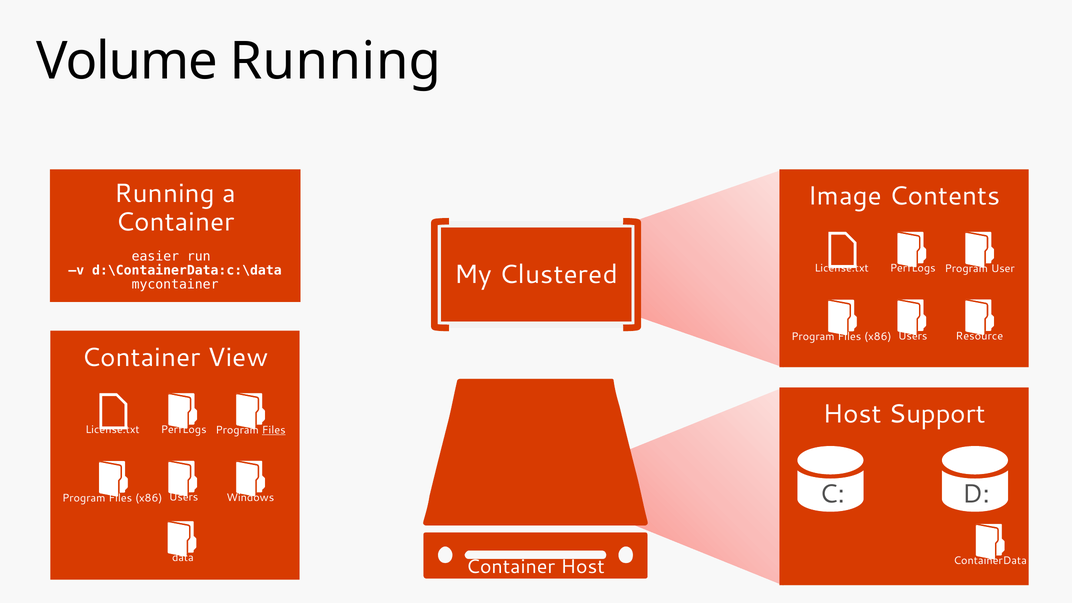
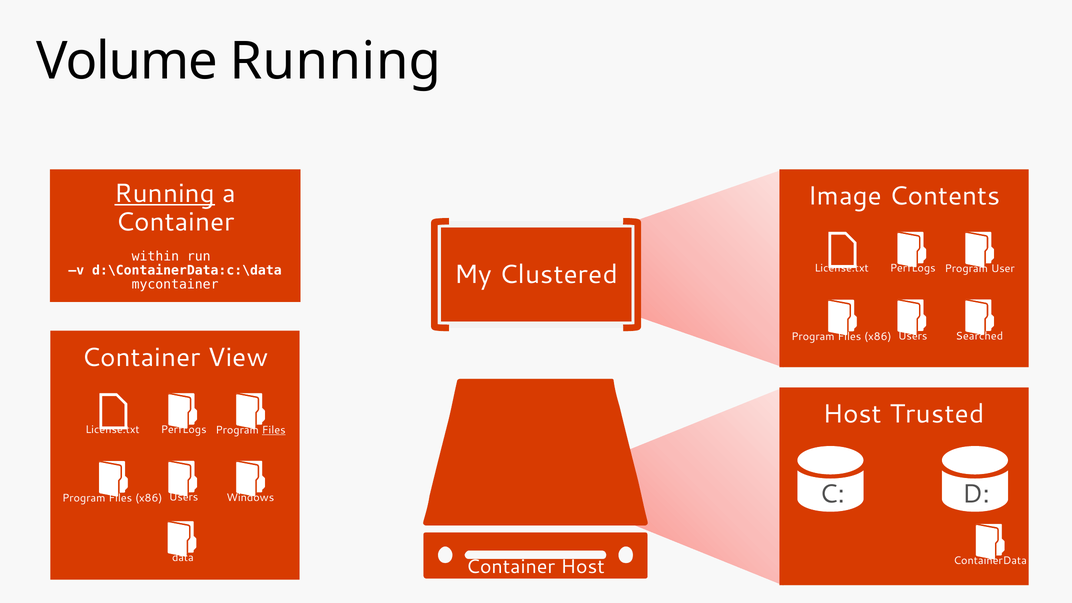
Running underline: none -> present (165, 194)
easier: easier -> within (155, 256)
Resource: Resource -> Searched (979, 336)
Support: Support -> Trusted (937, 414)
